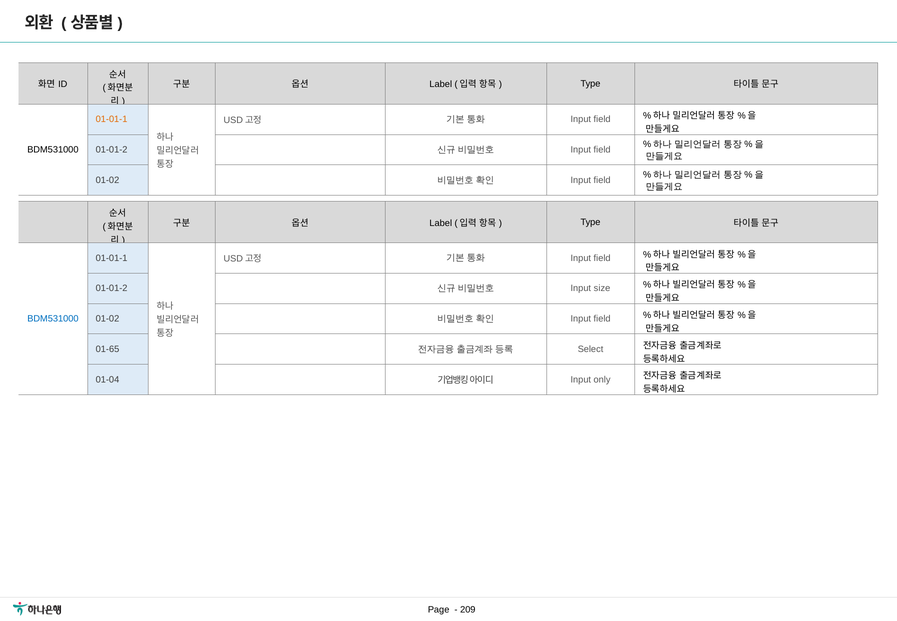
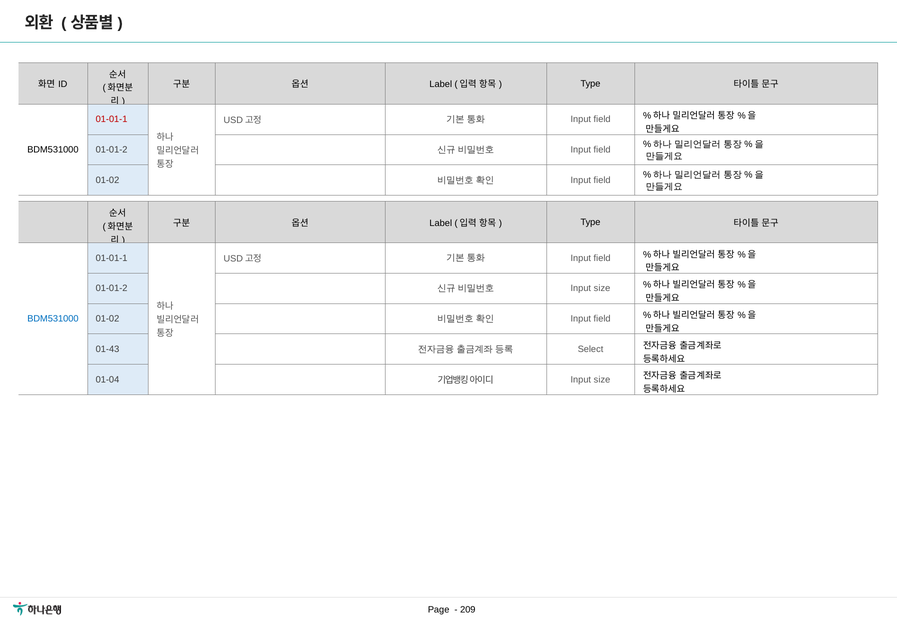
01-01-1 colour: orange -> red (112, 119)
01-65: 01-65 -> 01-43 (107, 349)
only: only -> size (602, 379)
